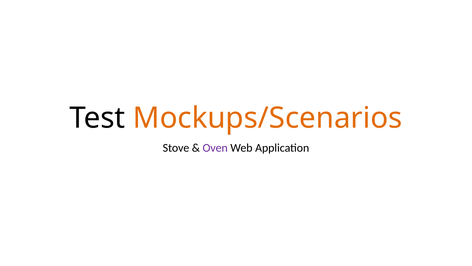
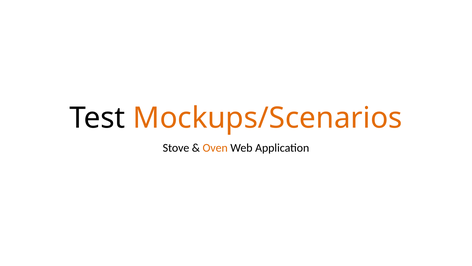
Oven colour: purple -> orange (215, 148)
